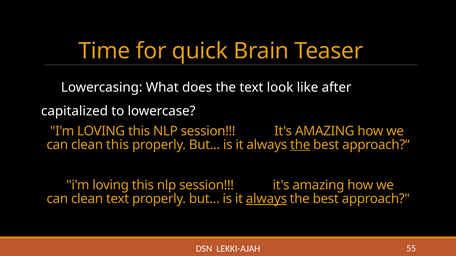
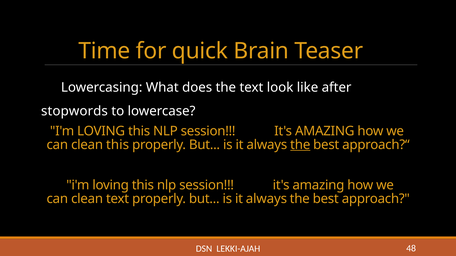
capitalized: capitalized -> stopwords (74, 111)
always underline: present -> none (266, 199)
55: 55 -> 48 (411, 249)
